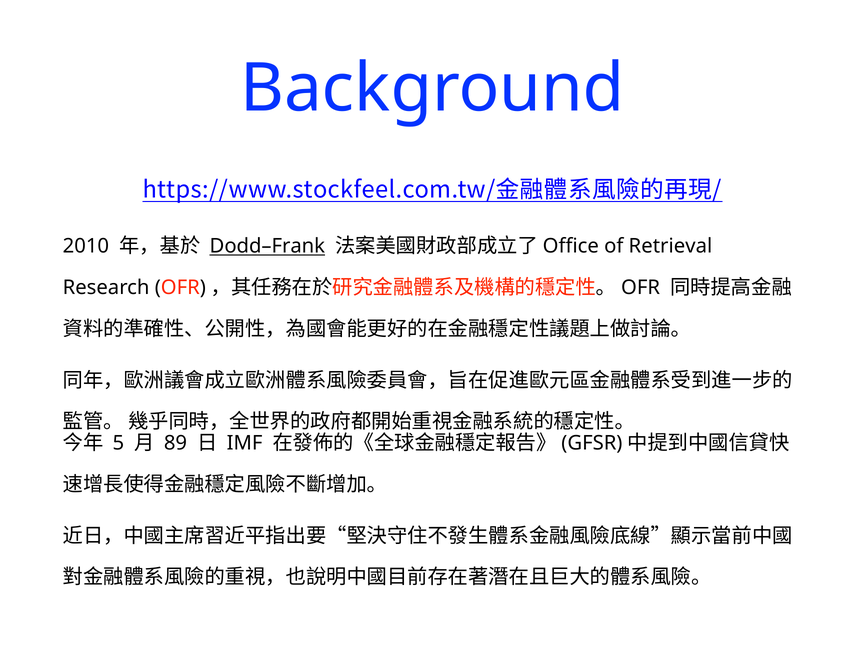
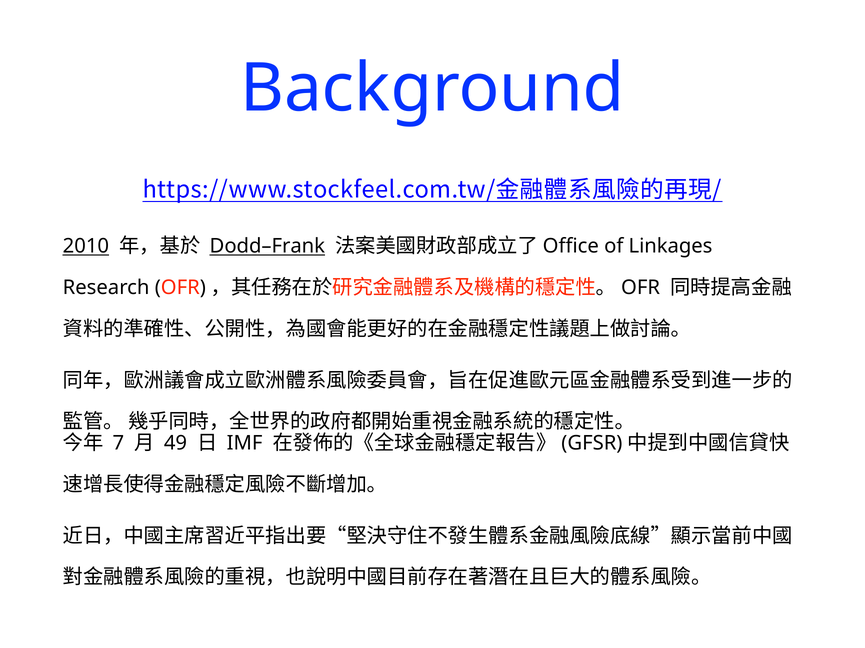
2010 underline: none -> present (86, 246)
Retrieval: Retrieval -> Linkages (671, 246)
5: 5 -> 7 (118, 444)
89: 89 -> 49 (175, 444)
